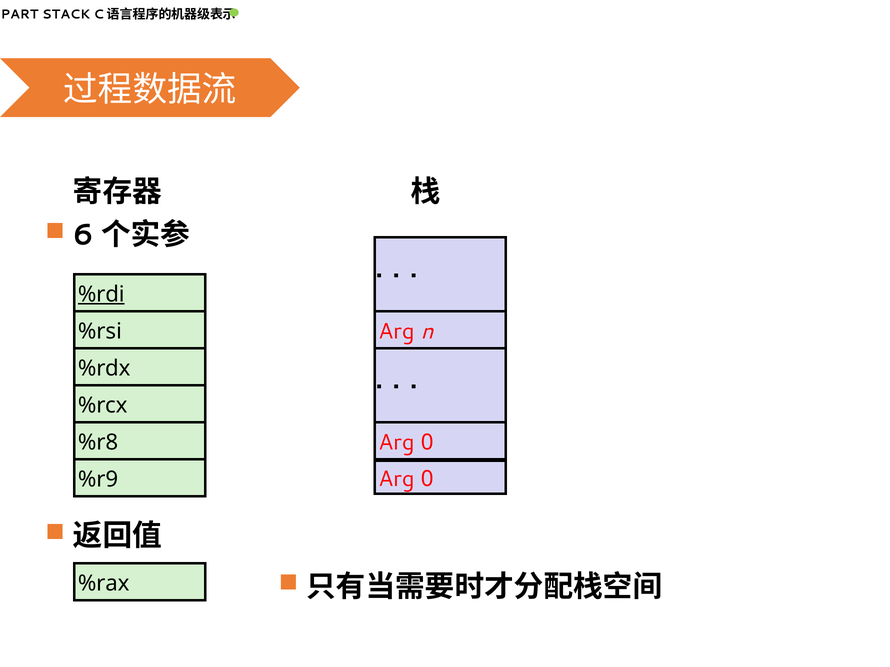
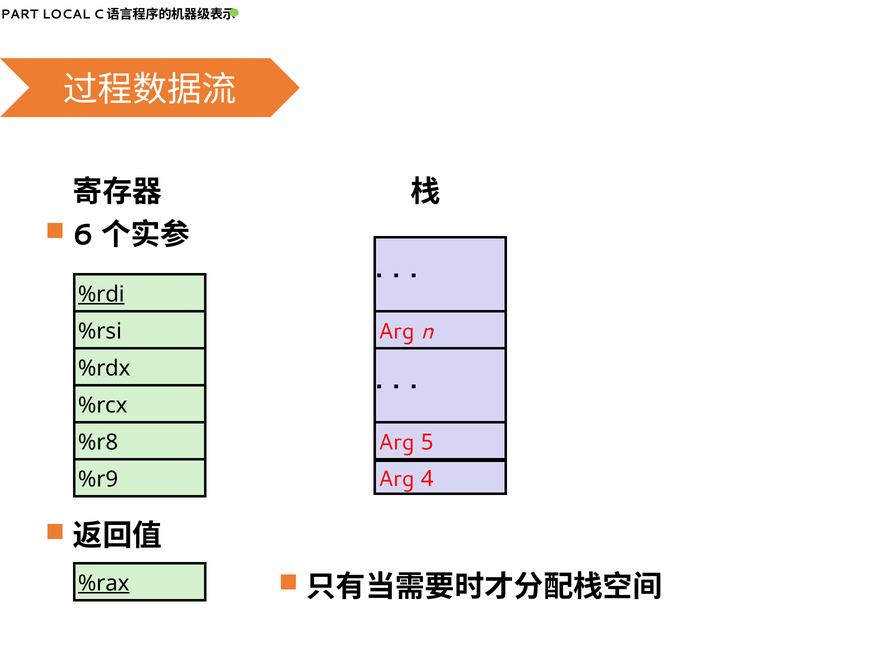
STACK: STACK -> LOCAL (66, 14)
0: 0 -> 5 (427, 443)
0: 0 -> 4 (427, 479)
%rax underline: none -> present (104, 584)
